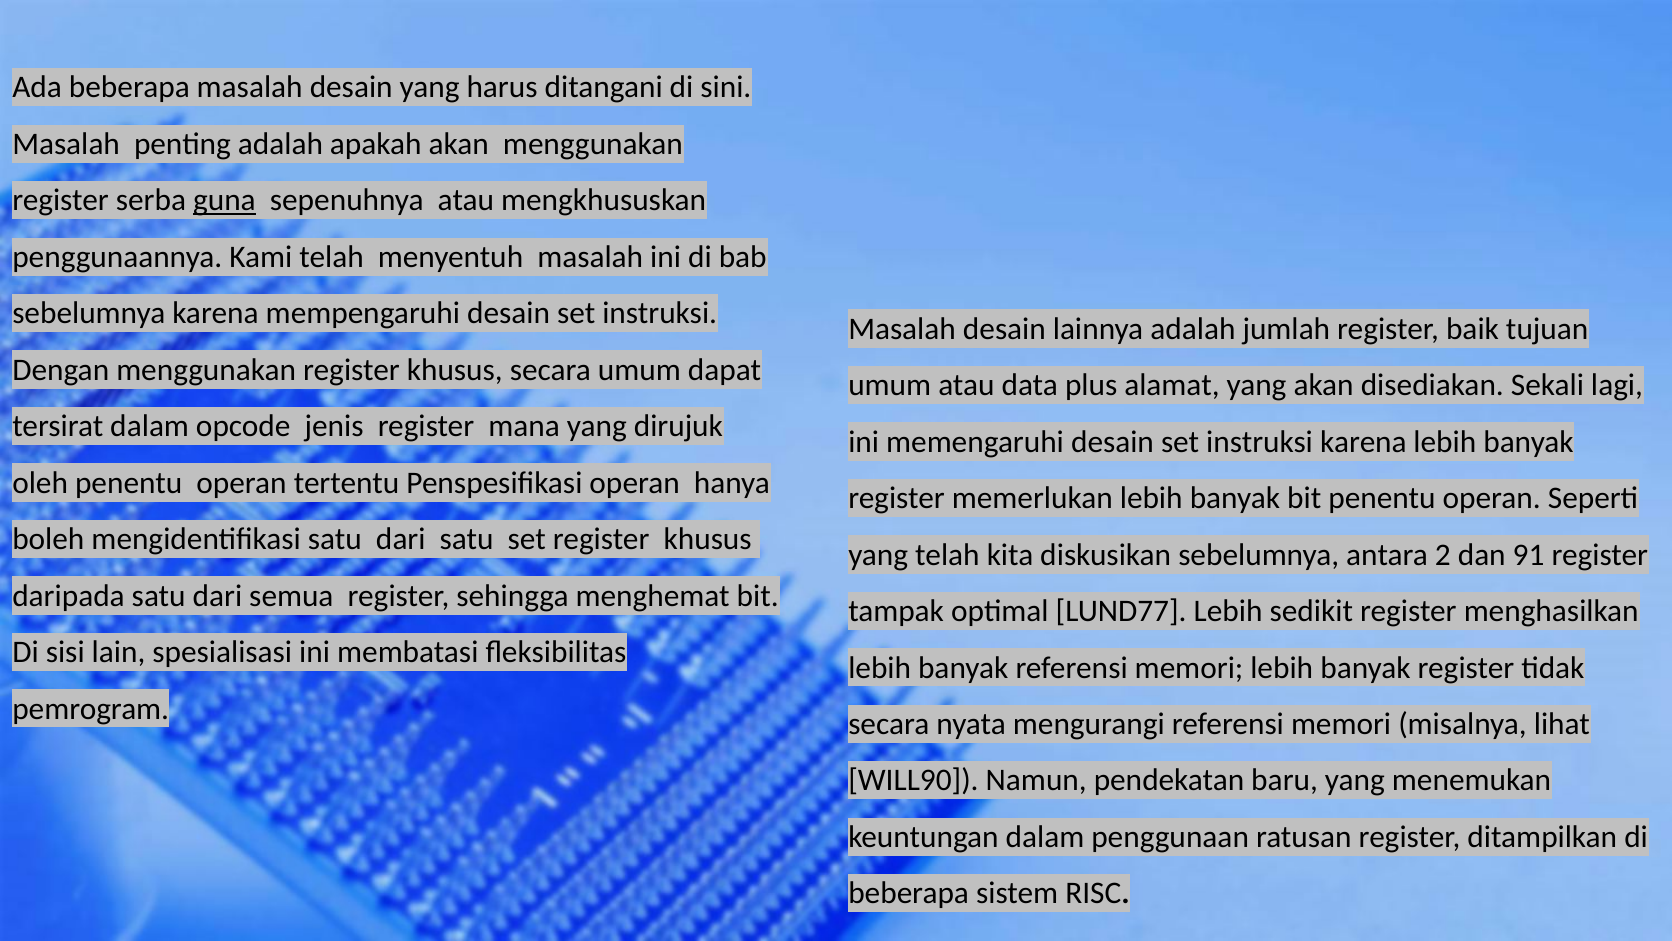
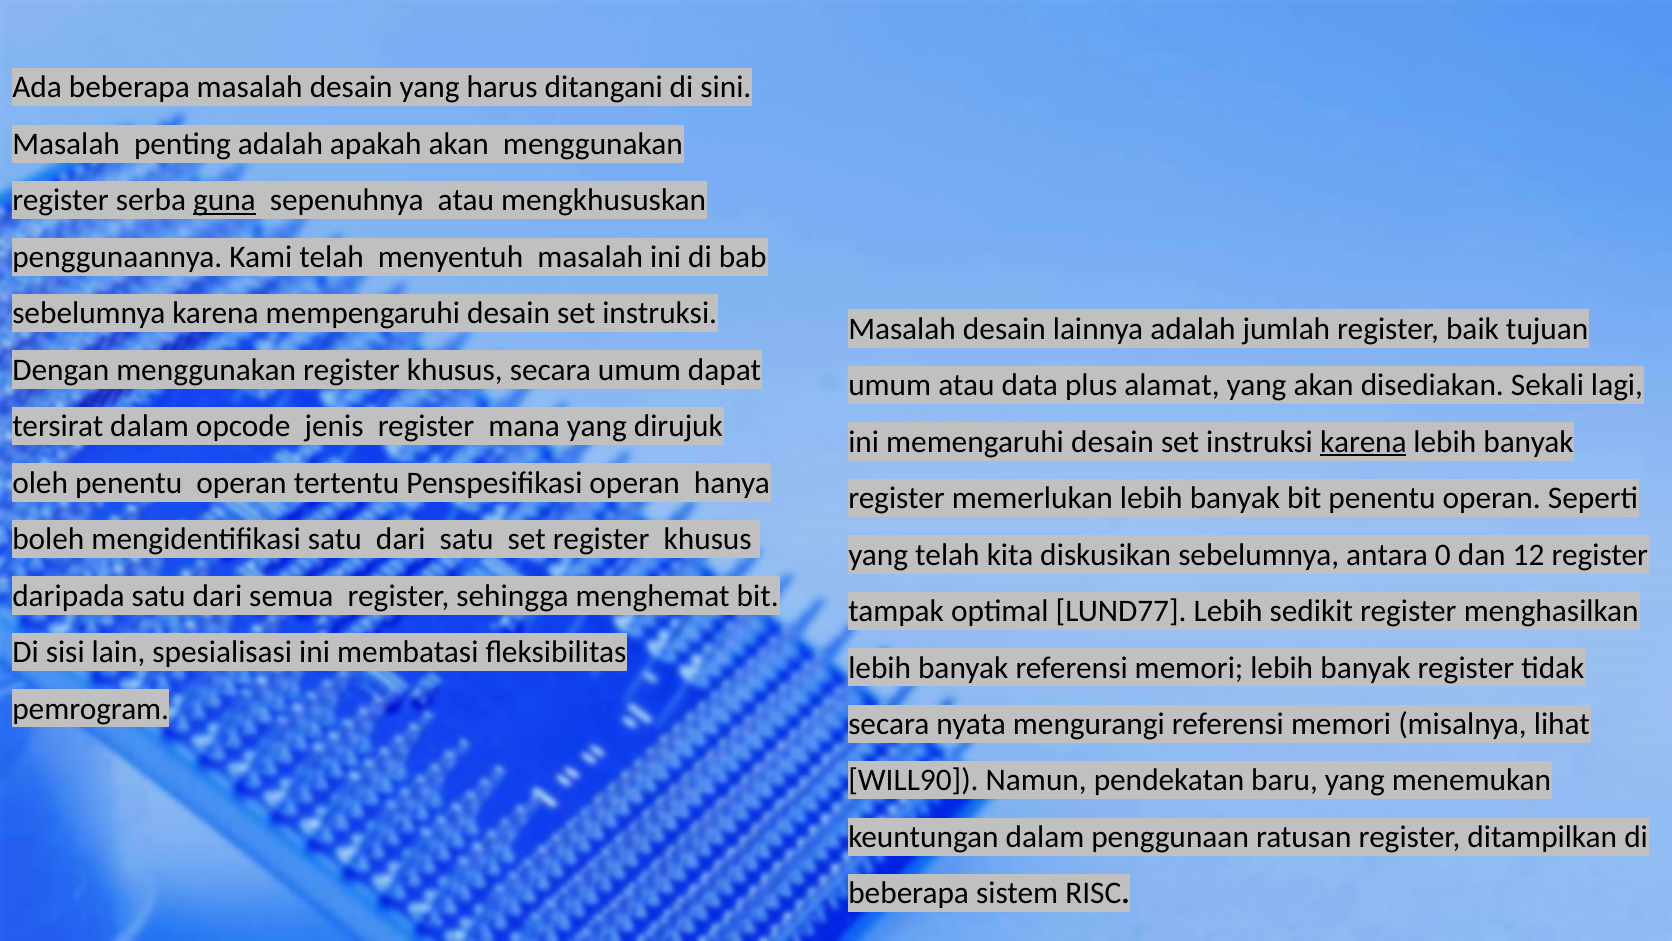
karena underline: none -> present (1363, 442)
2: 2 -> 0 (1443, 554)
91: 91 -> 12 (1529, 554)
